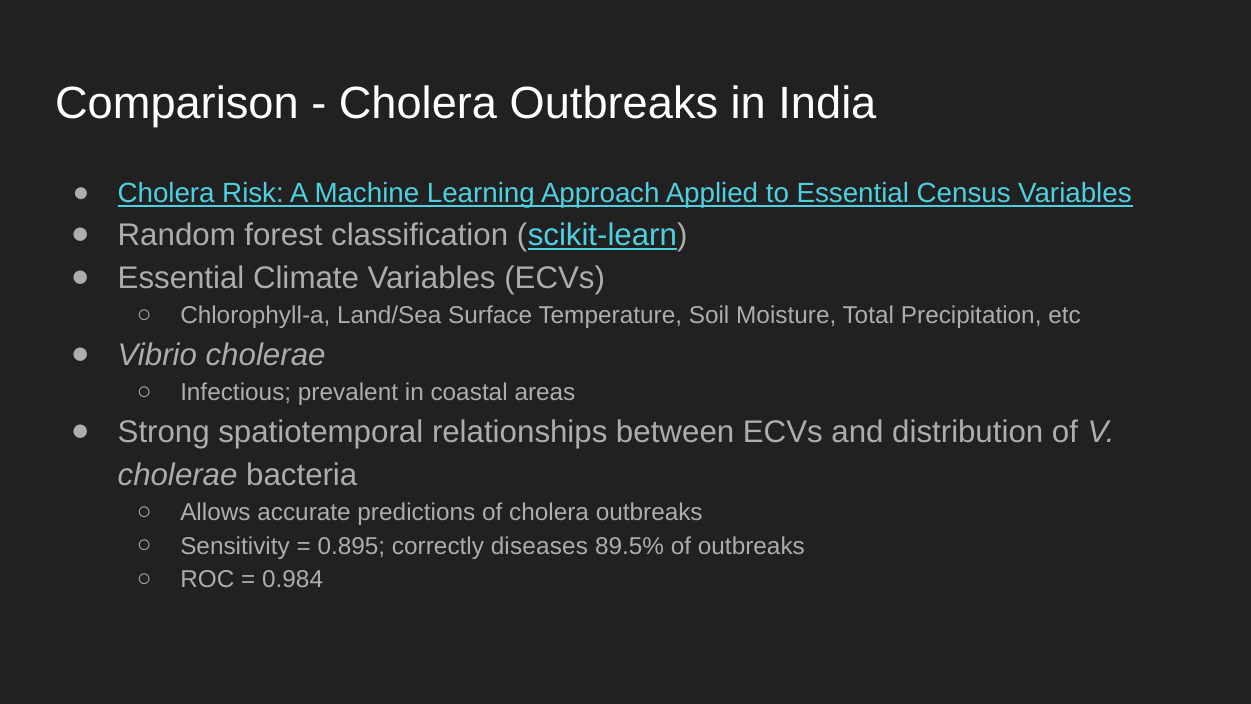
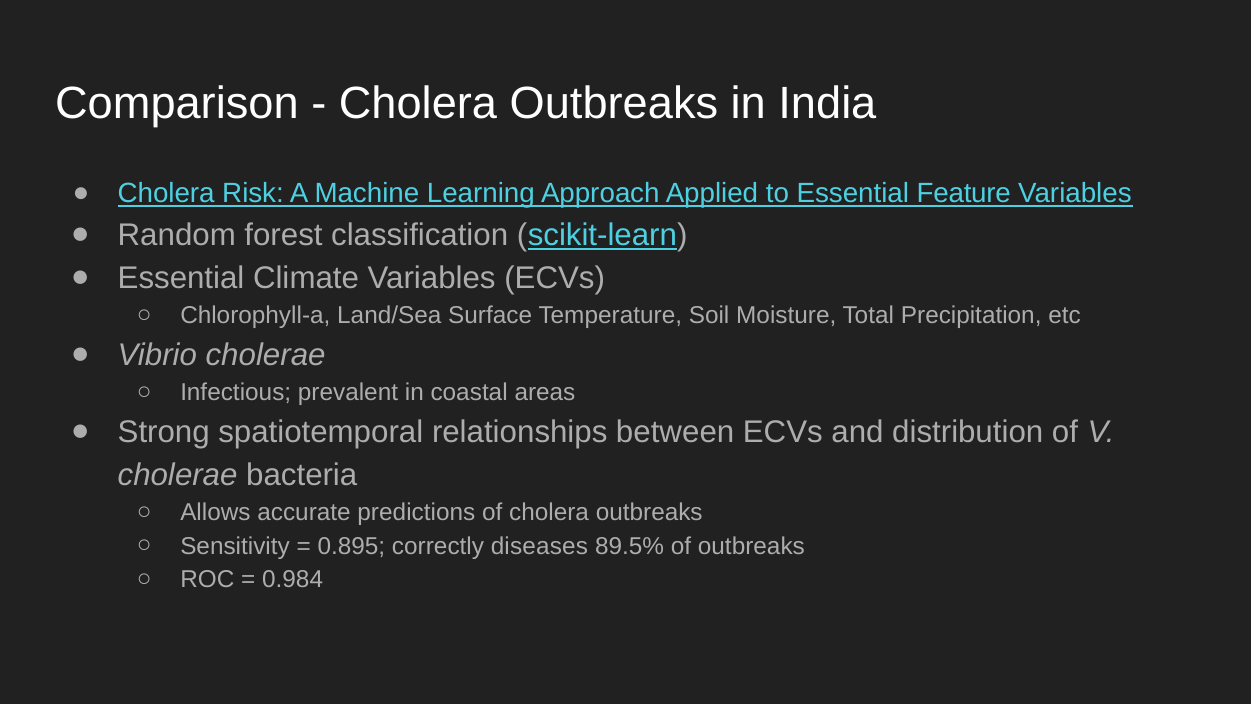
Census: Census -> Feature (964, 194)
